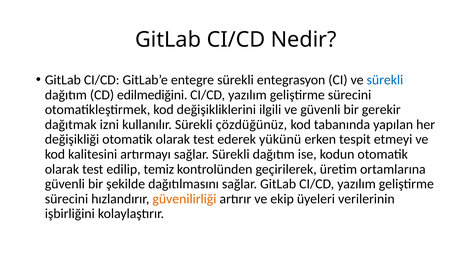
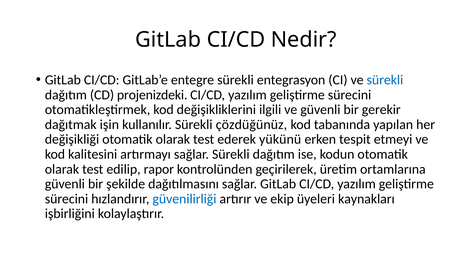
edilmediğini: edilmediğini -> projenizdeki (152, 95)
izni: izni -> işin (109, 124)
temiz: temiz -> rapor (159, 169)
güvenilirliği colour: orange -> blue (184, 199)
verilerinin: verilerinin -> kaynakları (366, 199)
